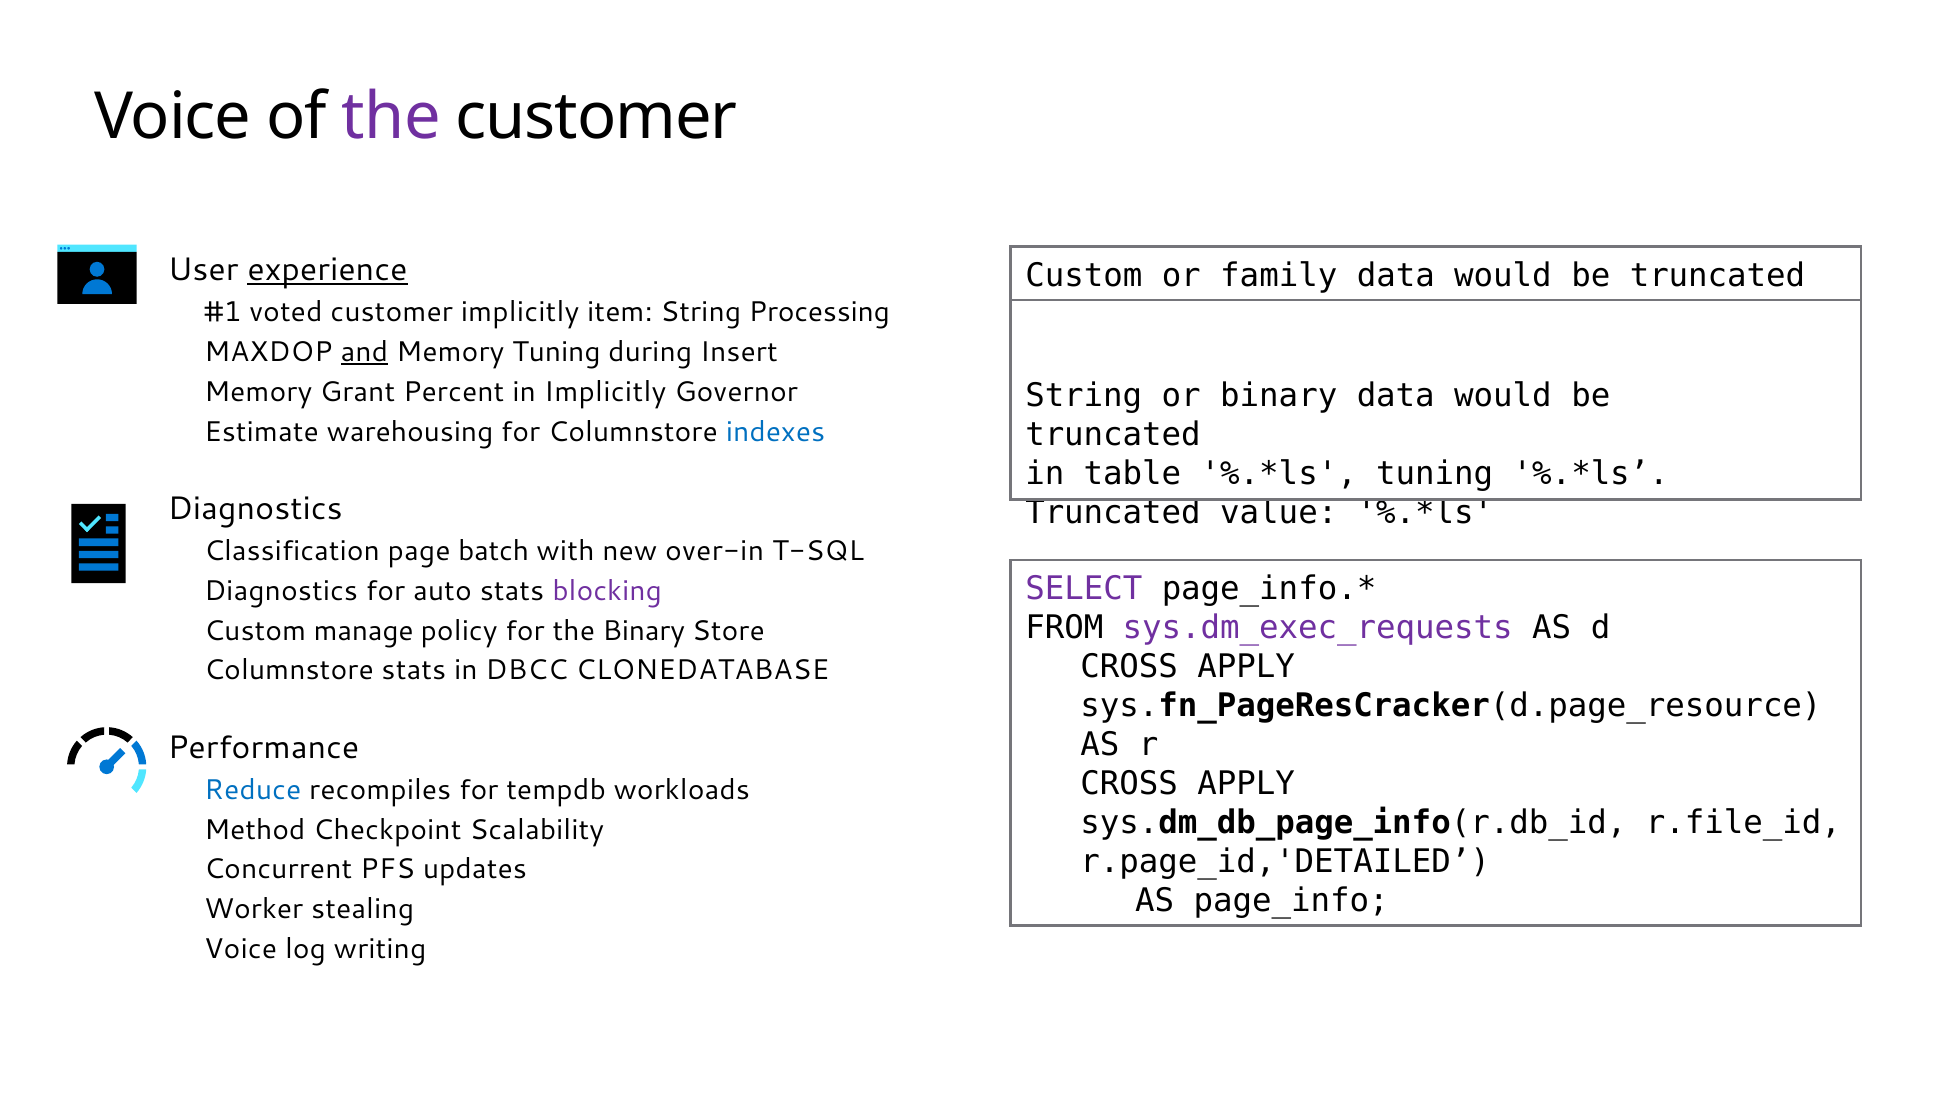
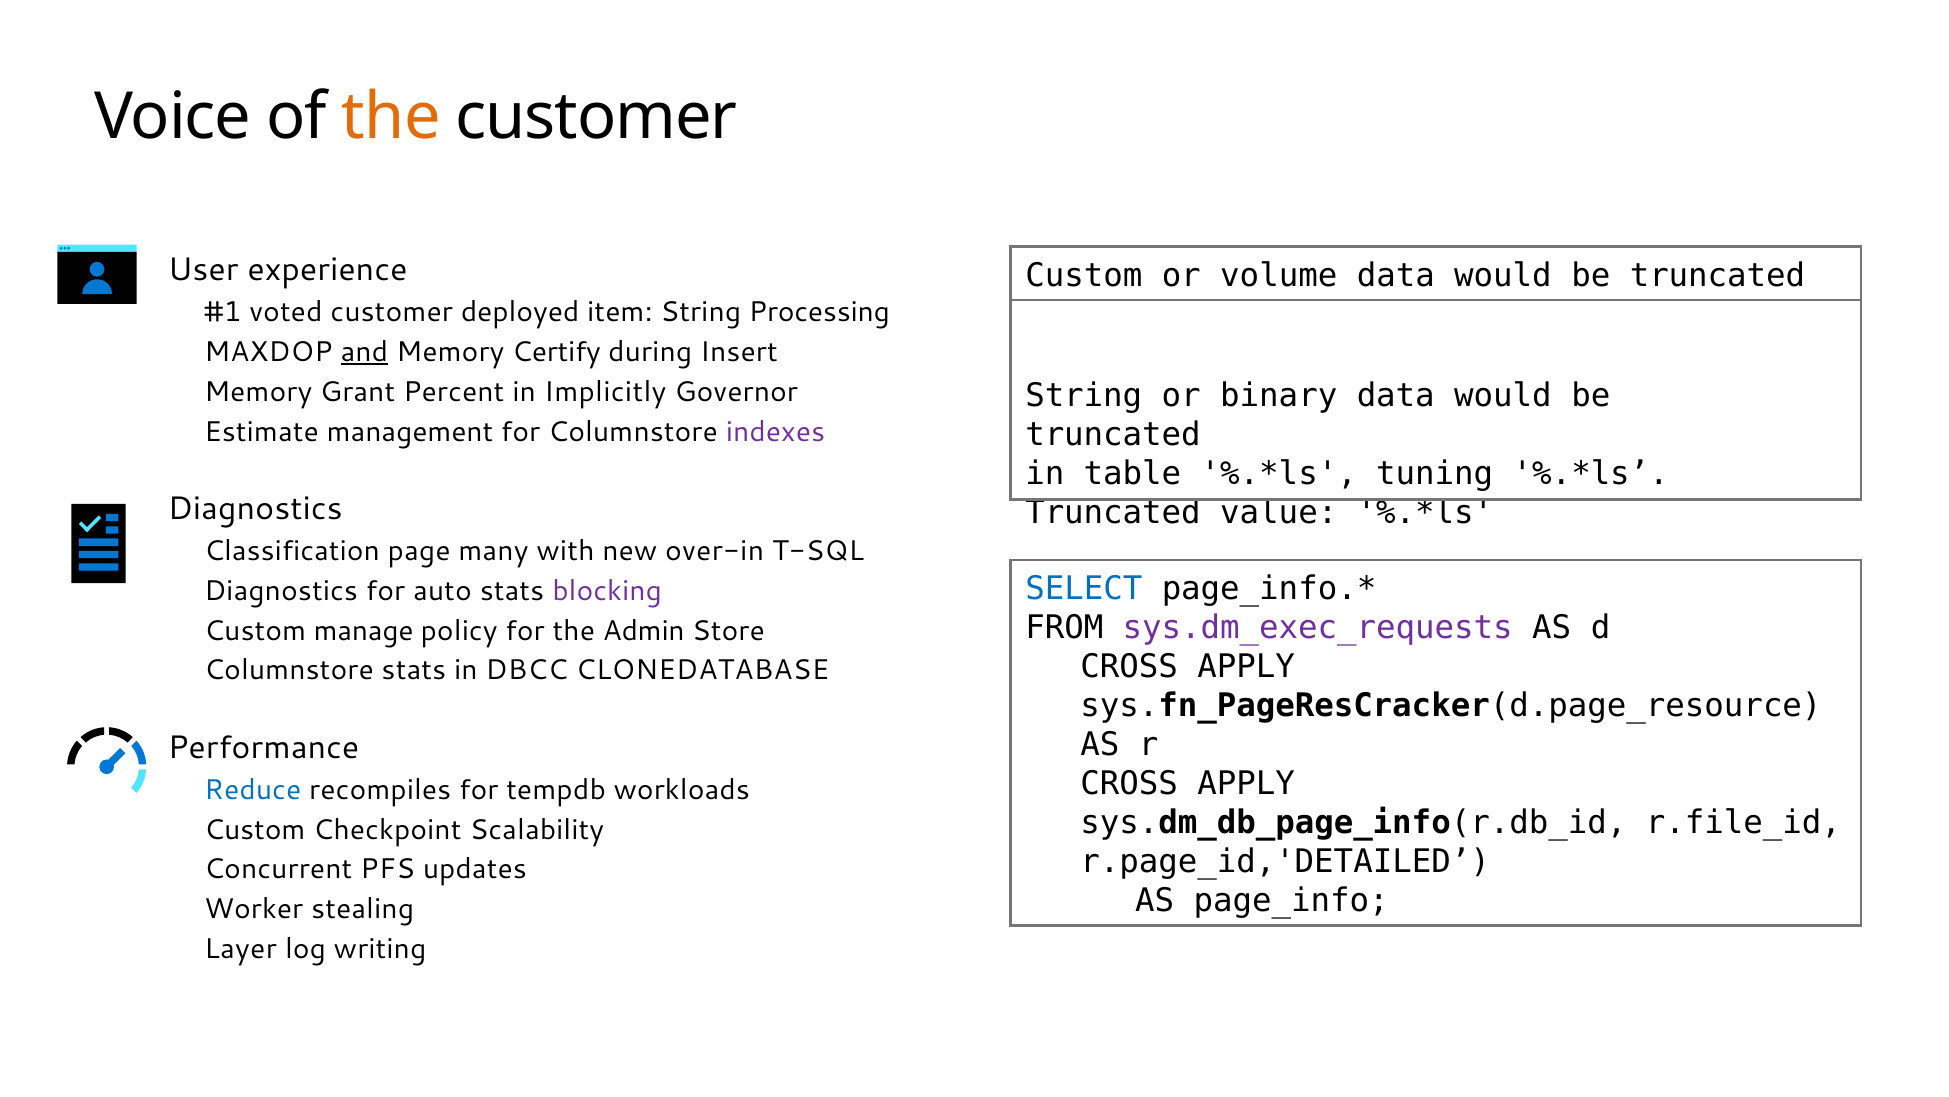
the colour: purple -> orange (391, 117)
experience underline: present -> none (327, 270)
family: family -> volume (1279, 275)
customer implicitly: implicitly -> deployed (520, 312)
Memory Tuning: Tuning -> Certify (556, 352)
warehousing: warehousing -> management (410, 431)
indexes colour: blue -> purple (775, 431)
batch: batch -> many (493, 551)
SELECT colour: purple -> blue (1084, 589)
the Binary: Binary -> Admin (644, 630)
Method: Method -> Custom (255, 829)
Voice: Voice -> Layer (241, 949)
